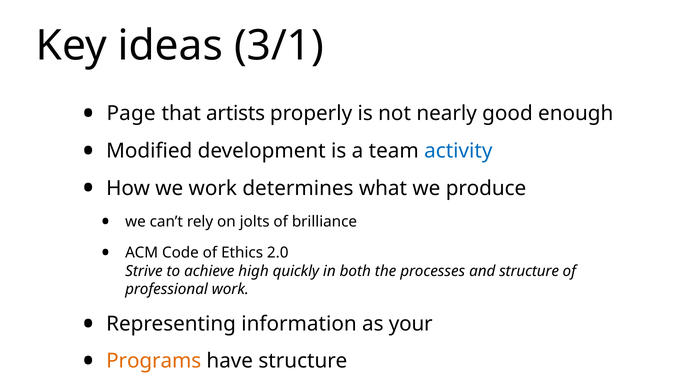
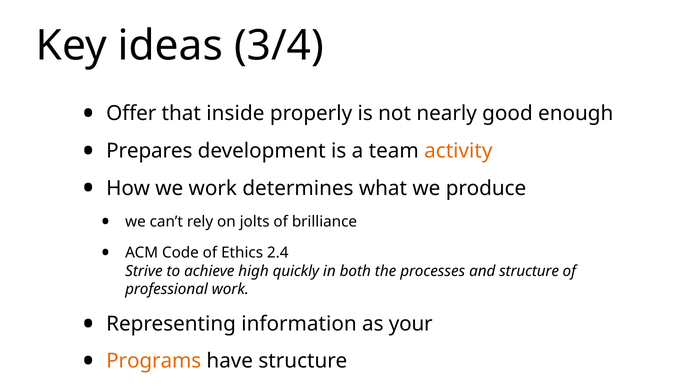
3/1: 3/1 -> 3/4 (279, 46)
Page: Page -> Offer (131, 114)
artists: artists -> inside (235, 114)
Modified: Modified -> Prepares (149, 151)
activity colour: blue -> orange (458, 151)
2.0: 2.0 -> 2.4 (278, 253)
